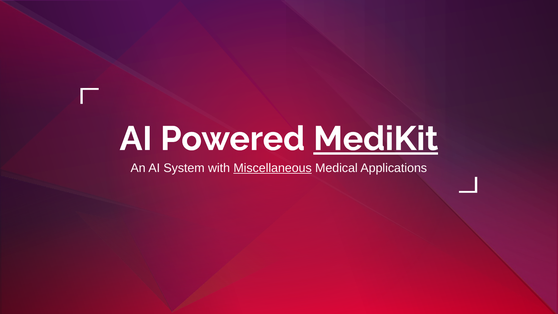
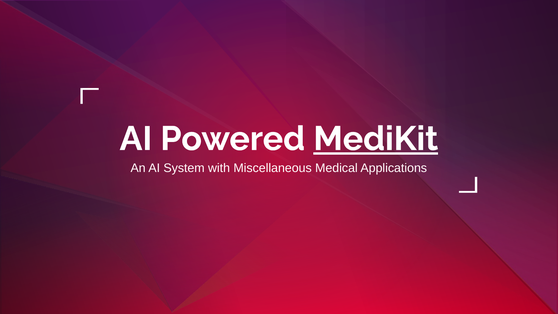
Miscellaneous underline: present -> none (273, 168)
